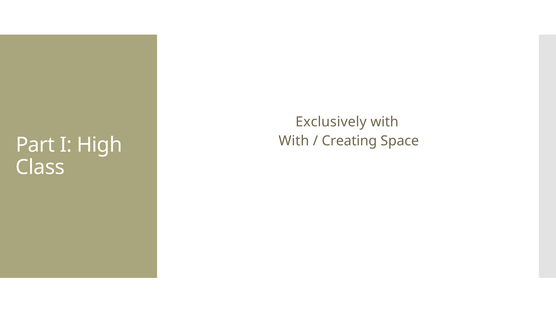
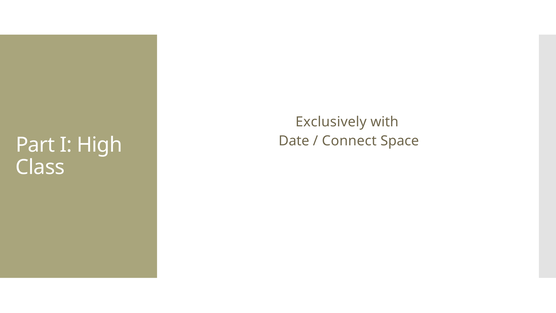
With: With -> Date (294, 141)
Creating: Creating -> Connect (349, 141)
